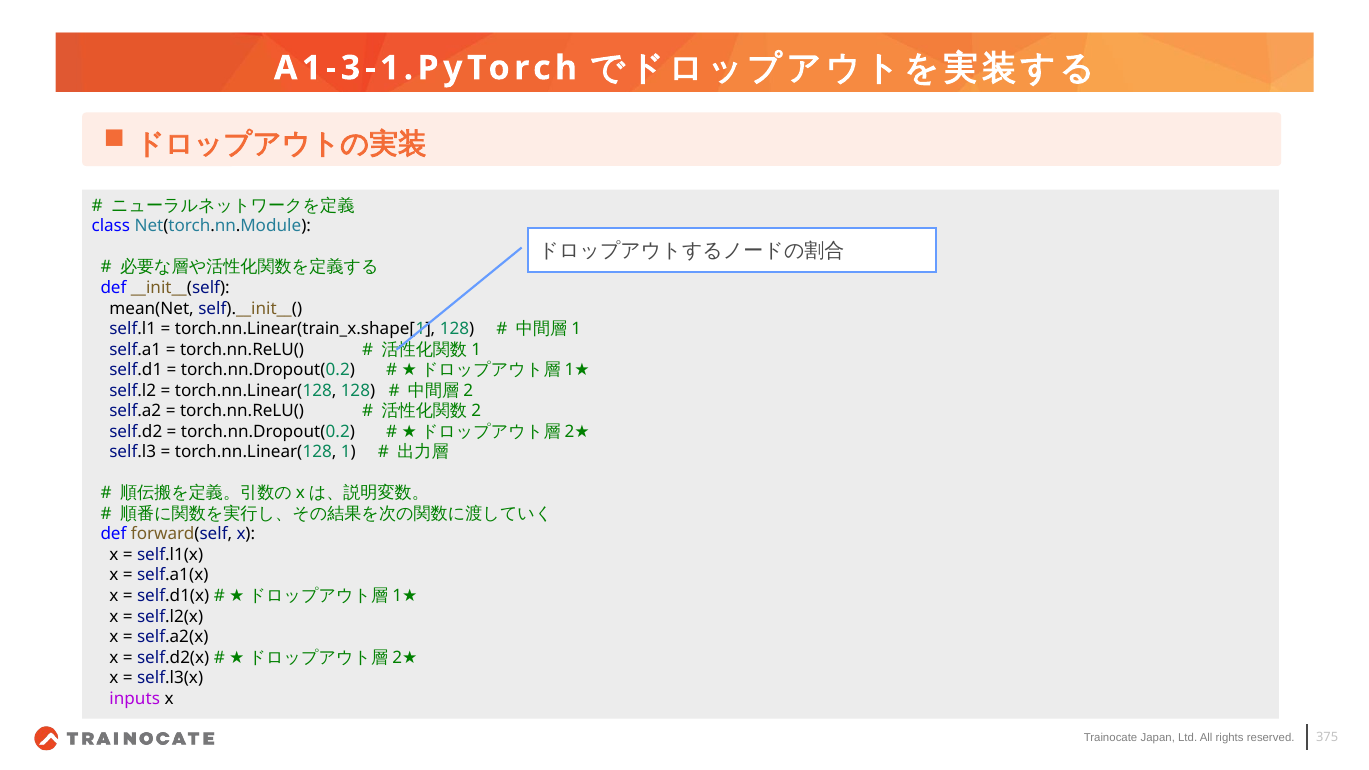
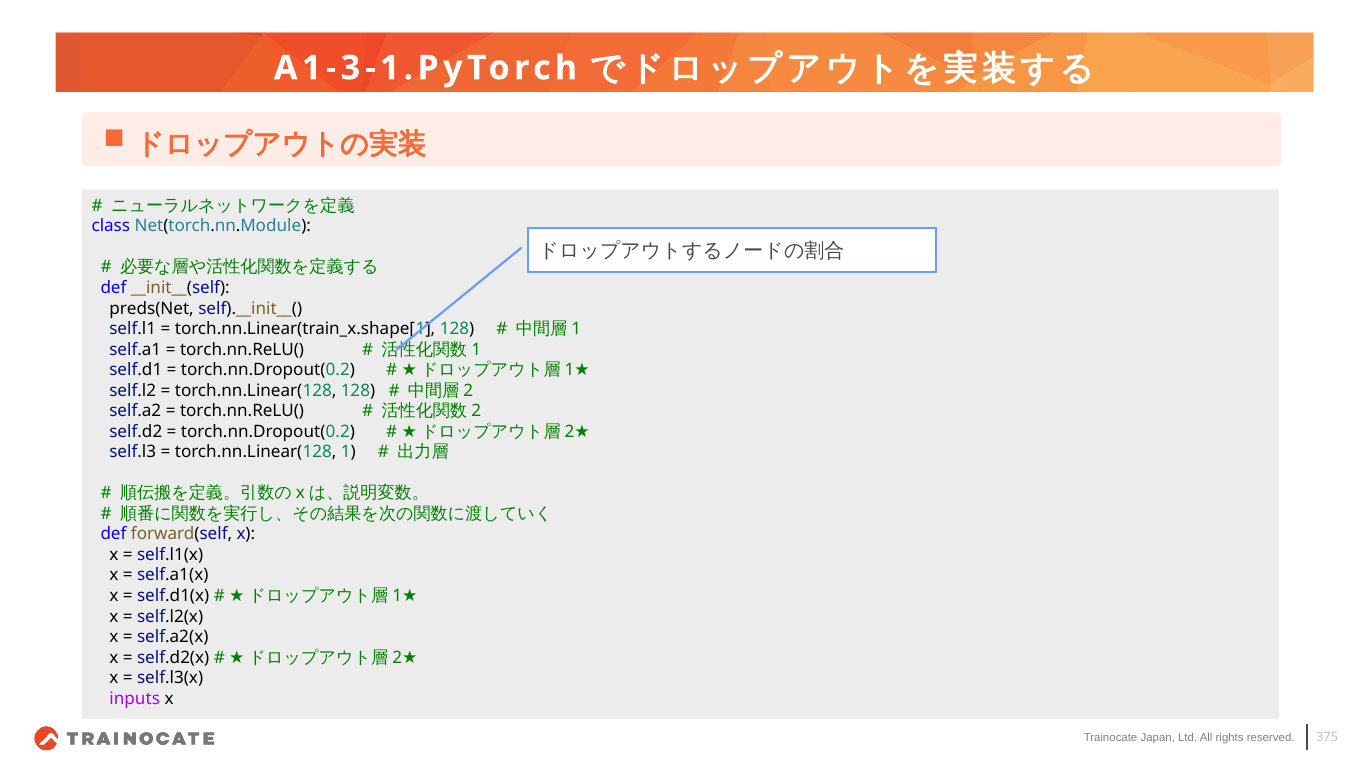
mean(Net: mean(Net -> preds(Net (152, 308)
